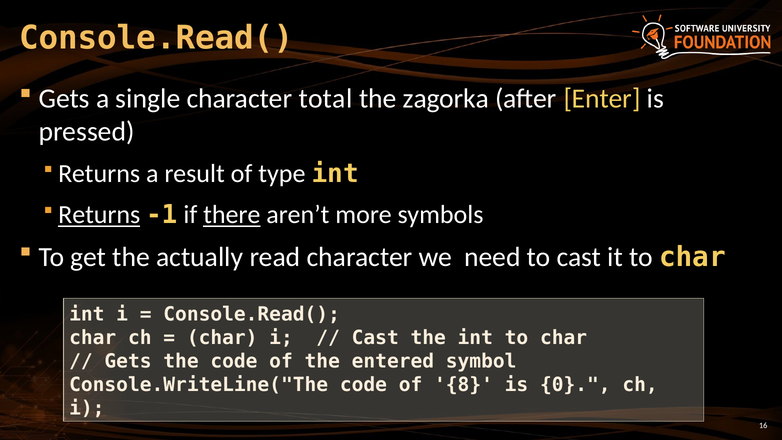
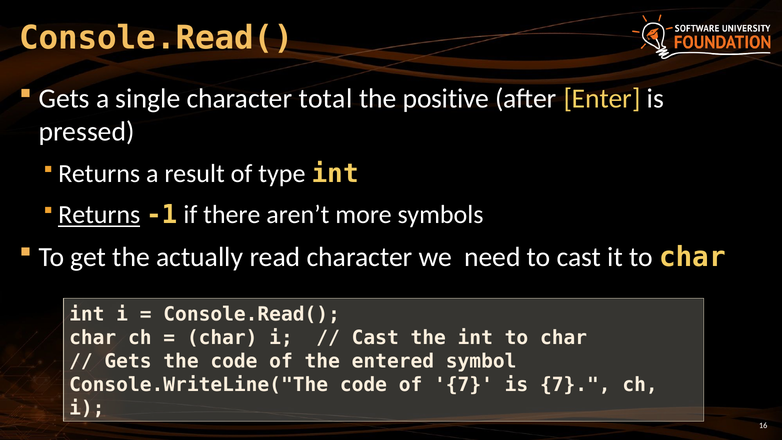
zagorka: zagorka -> positive (446, 99)
there underline: present -> none (232, 215)
of 8: 8 -> 7 (463, 385)
is 0: 0 -> 7 (575, 385)
